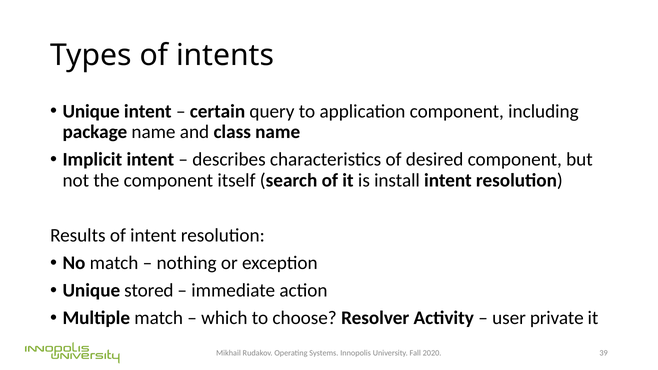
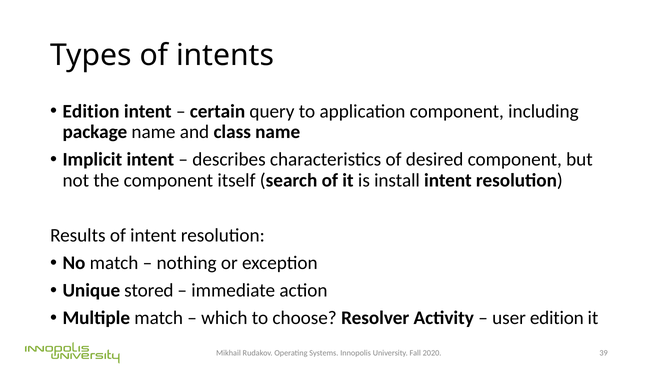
Unique: Unique -> Edition (91, 111)
user private: private -> edition (557, 318)
